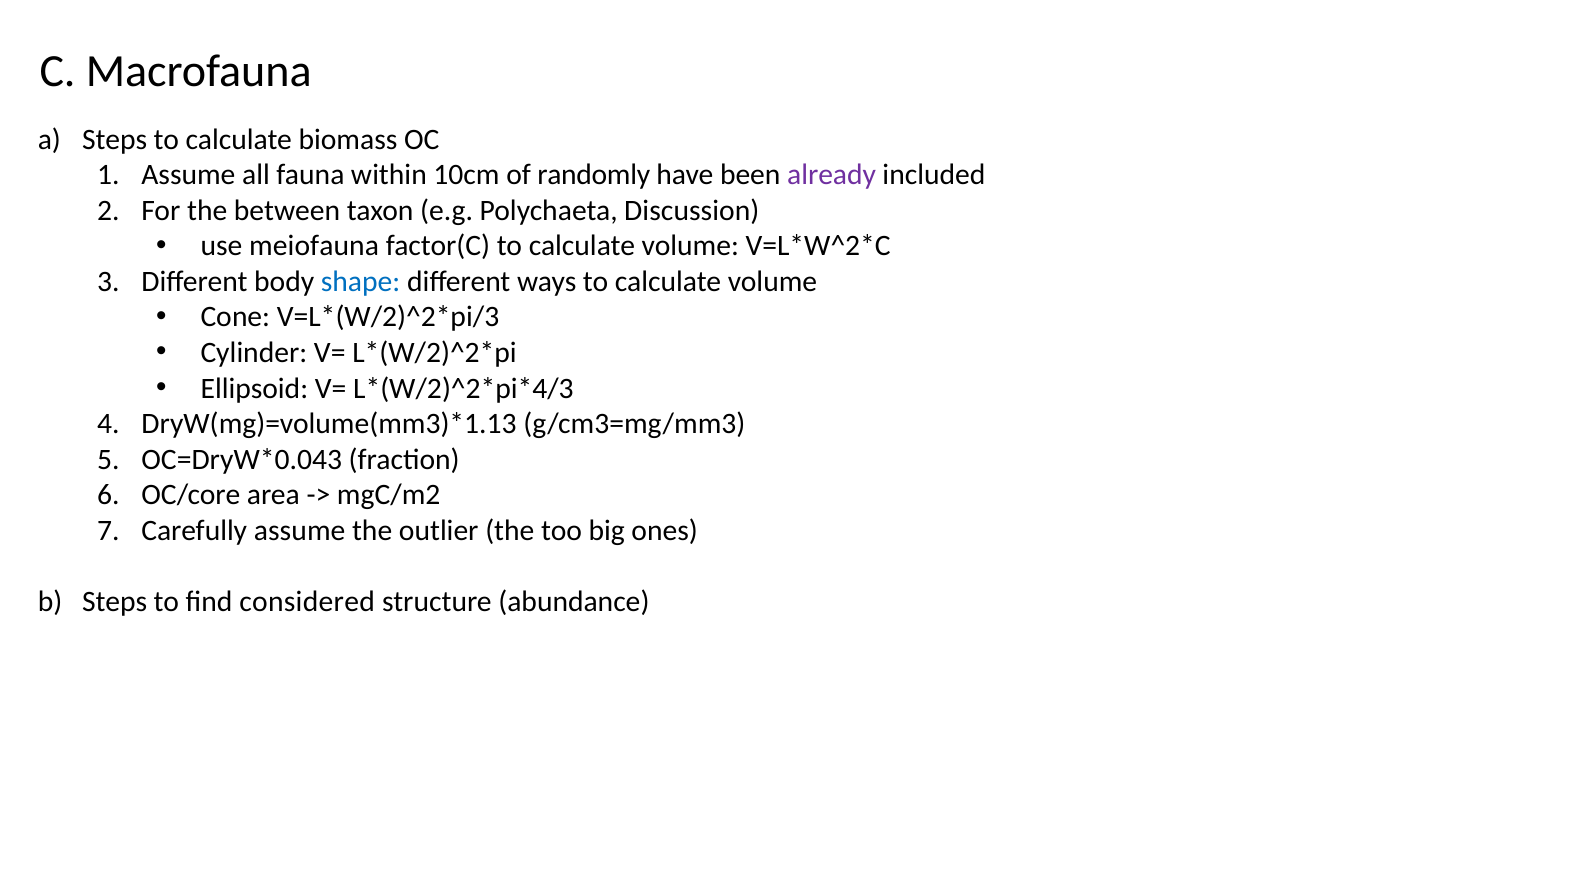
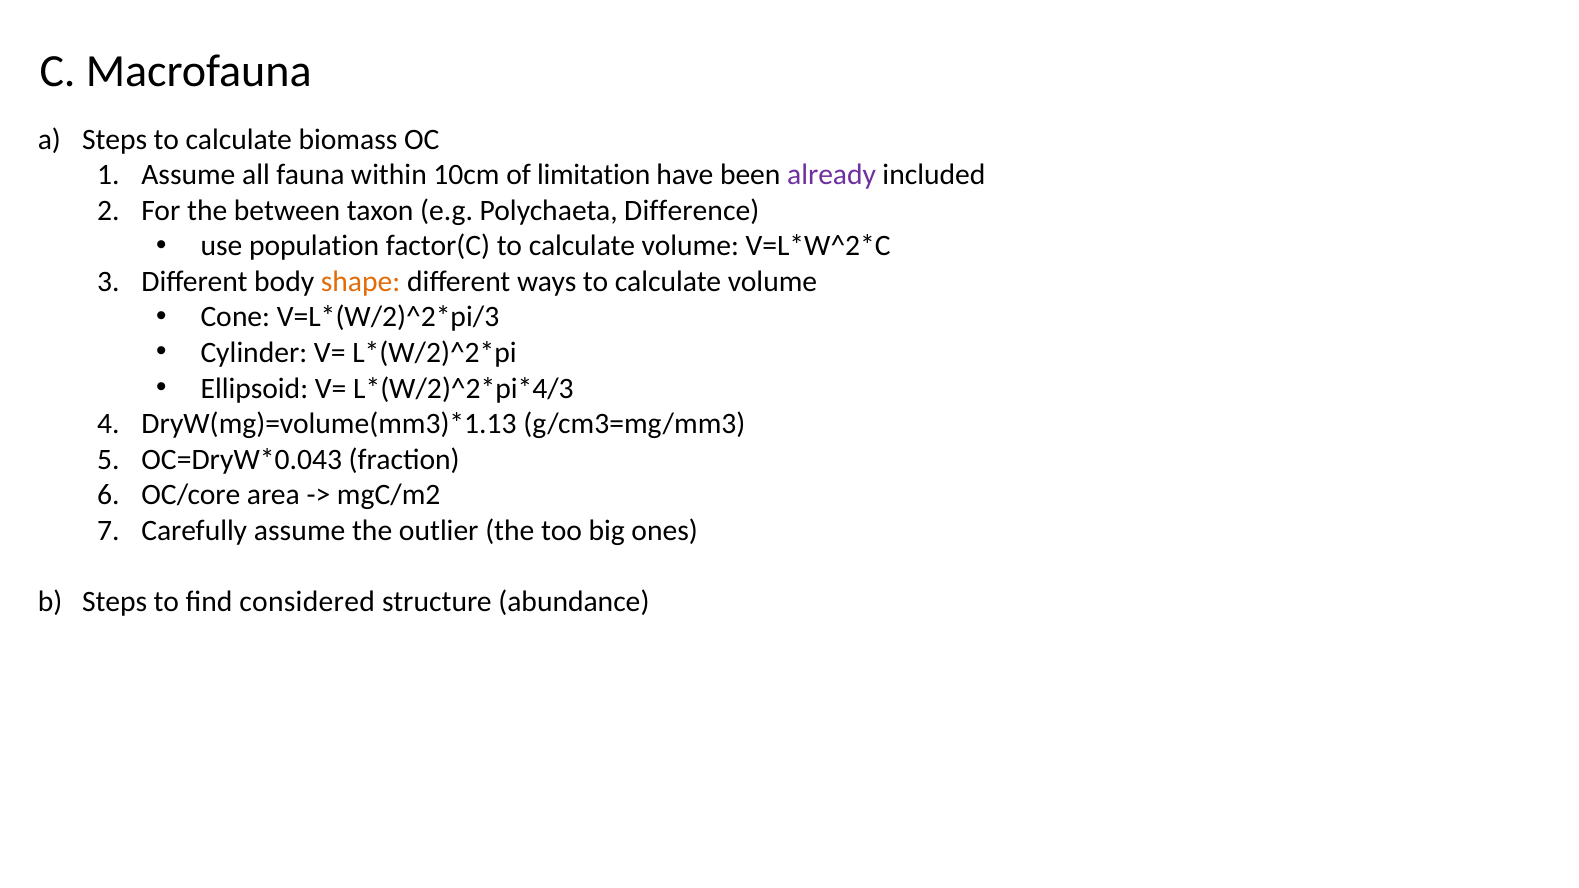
randomly: randomly -> limitation (594, 175)
Discussion: Discussion -> Difference (692, 211)
meiofauna: meiofauna -> population (314, 246)
shape colour: blue -> orange (361, 282)
